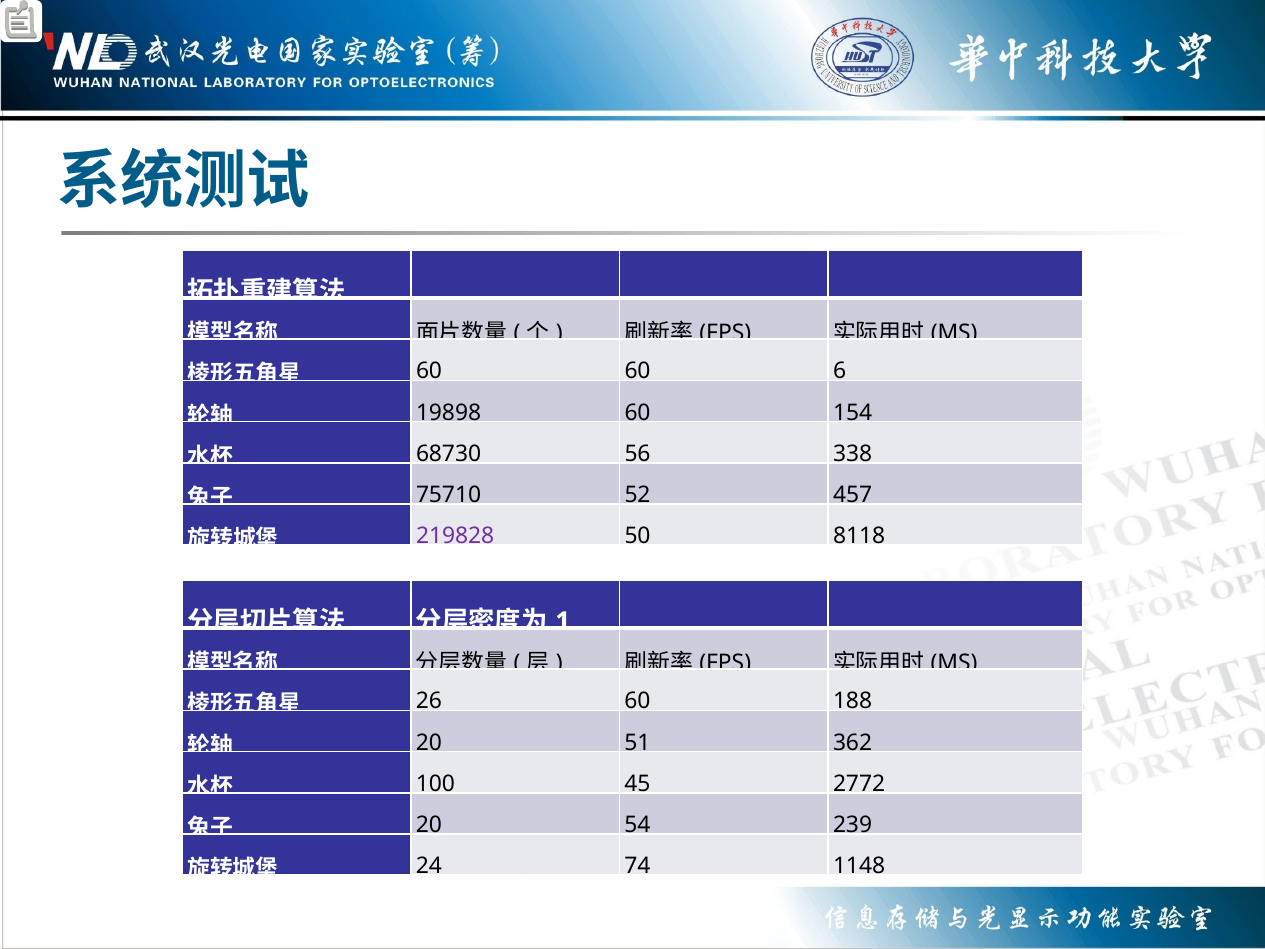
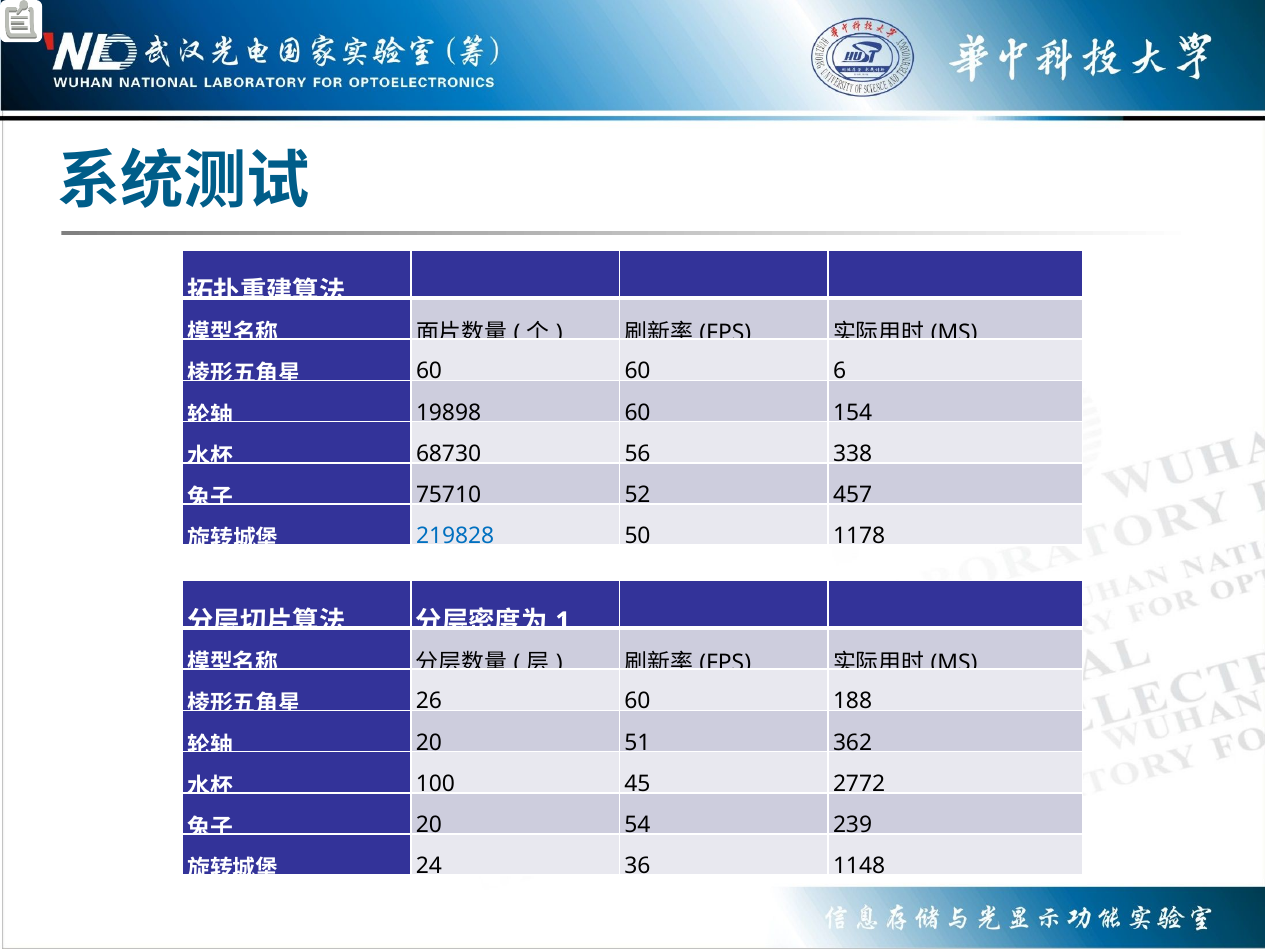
219828 colour: purple -> blue (455, 536)
8118: 8118 -> 1178 (859, 536)
74: 74 -> 36 (638, 866)
